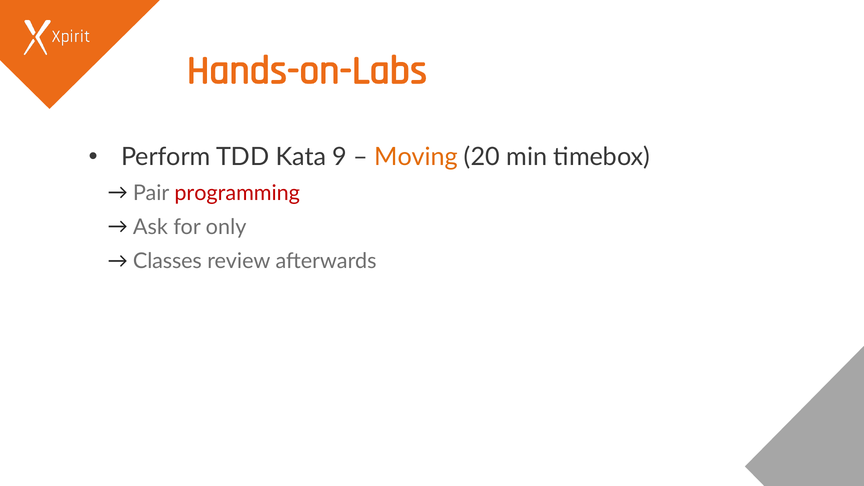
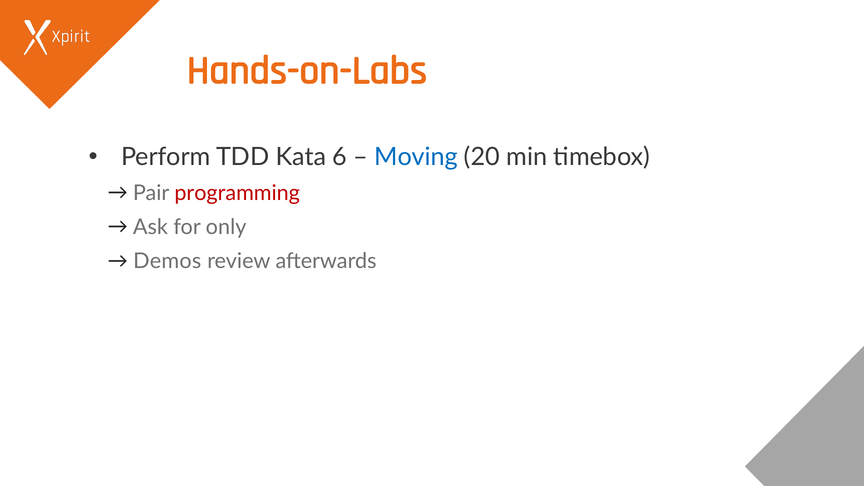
9: 9 -> 6 (340, 157)
Moving colour: orange -> blue (416, 157)
Classes: Classes -> Demos (167, 261)
